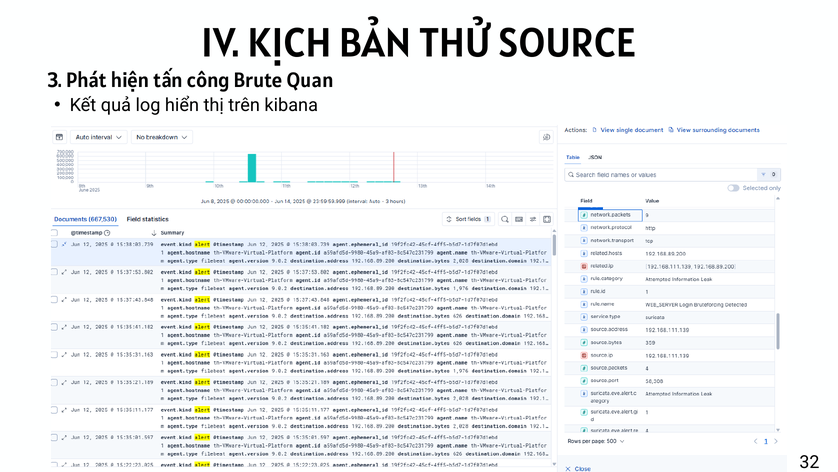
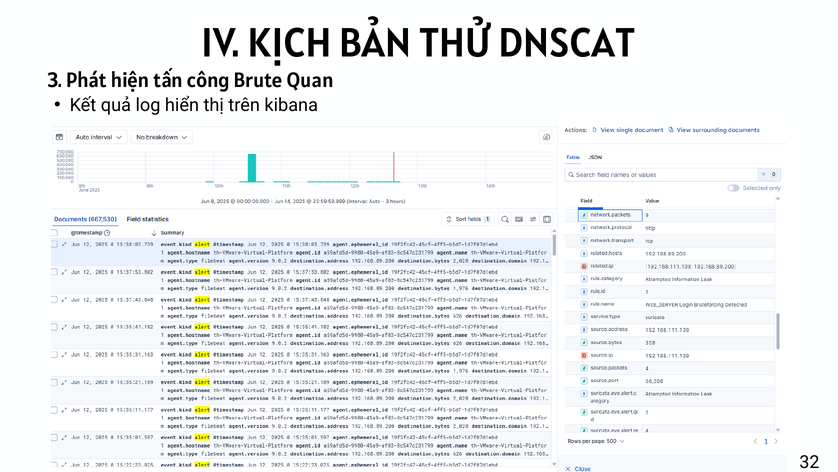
SOURCE: SOURCE -> DNSCAT (567, 43)
